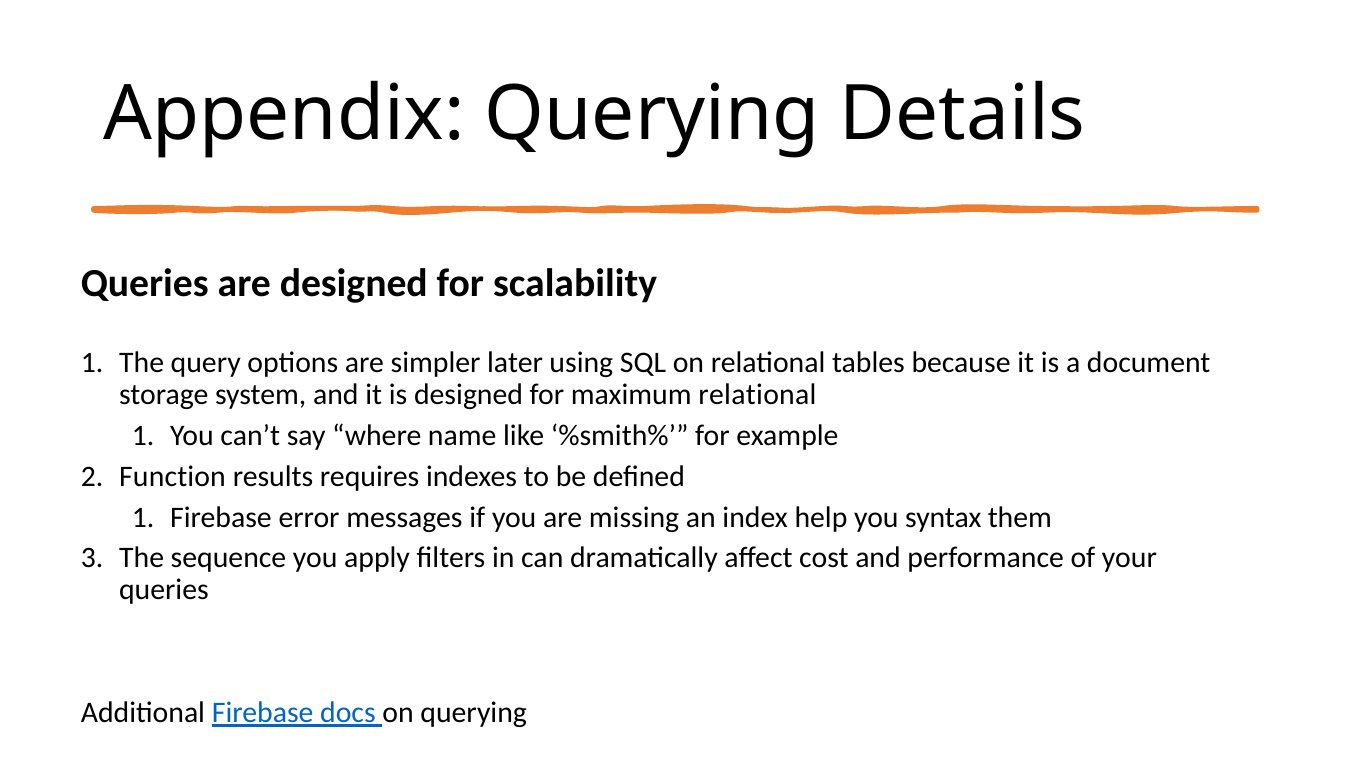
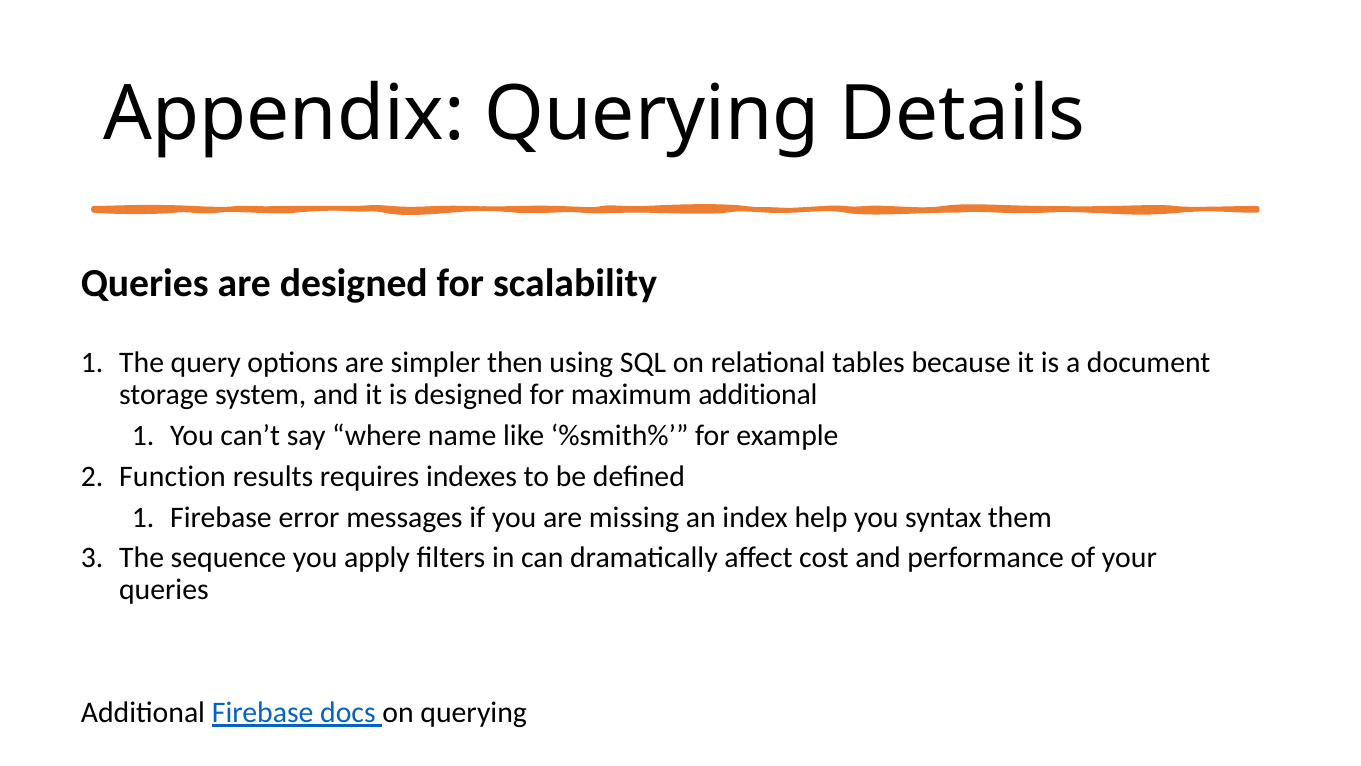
later: later -> then (515, 363)
maximum relational: relational -> additional (758, 395)
